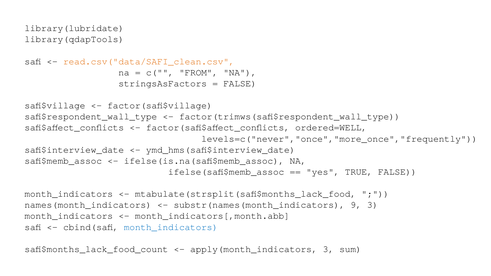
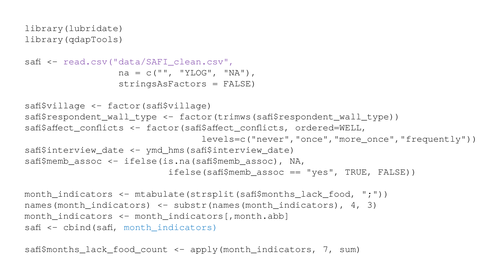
read.csv("data/SAFI_clean.csv colour: orange -> purple (149, 61)
FROM: FROM -> YLOG (199, 72)
9: 9 -> 4 (356, 205)
apply(month_indicators 3: 3 -> 7 (328, 249)
